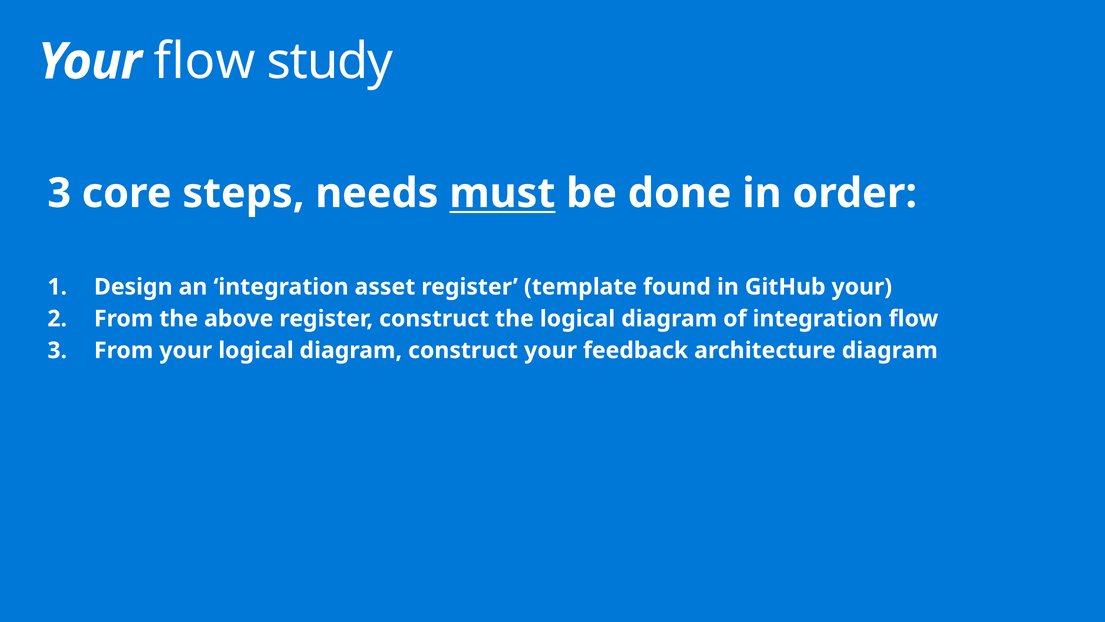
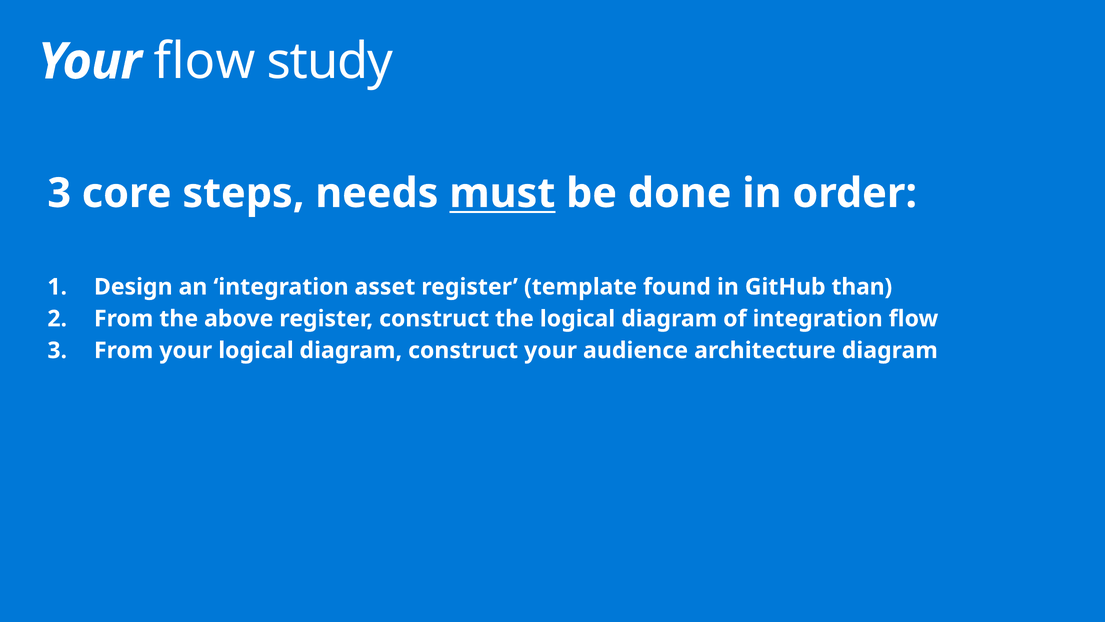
GitHub your: your -> than (862, 287)
feedback: feedback -> audience (636, 350)
